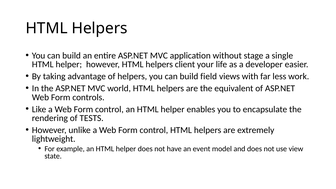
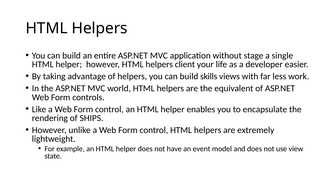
field: field -> skills (209, 76)
TESTS: TESTS -> SHIPS (92, 118)
